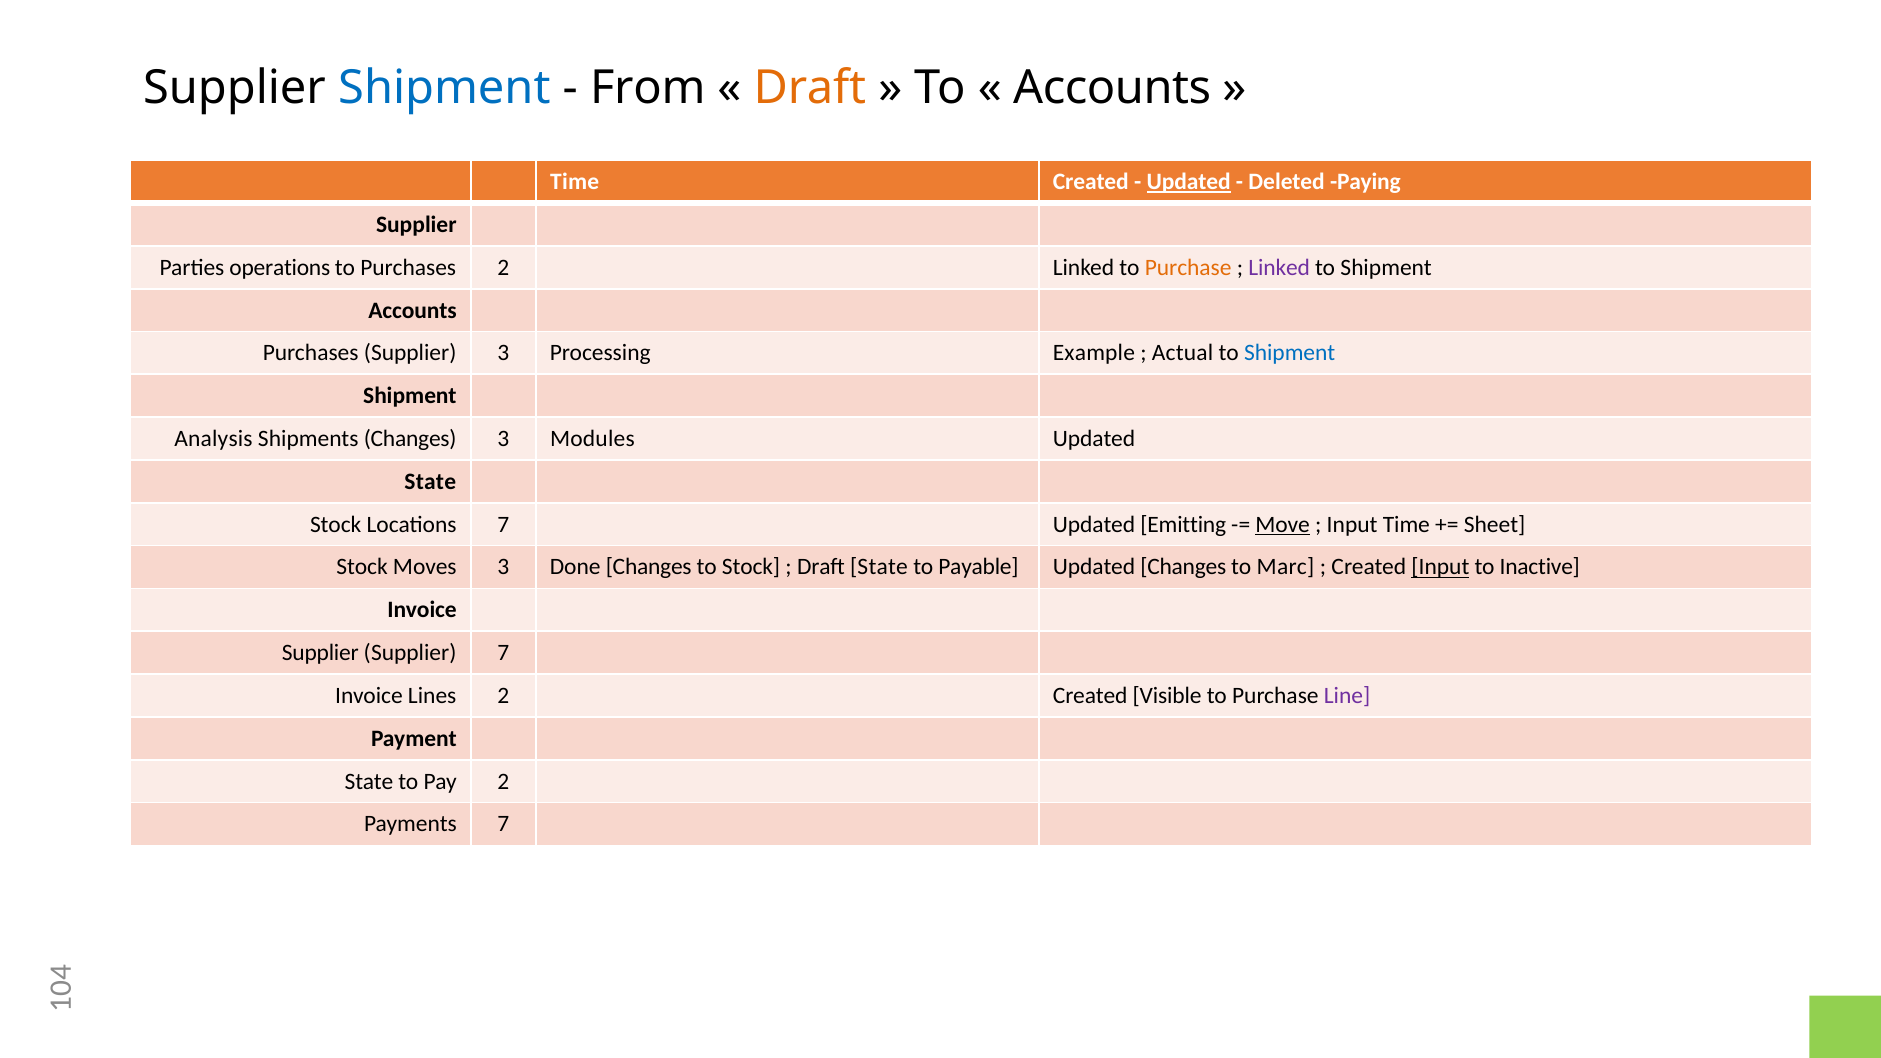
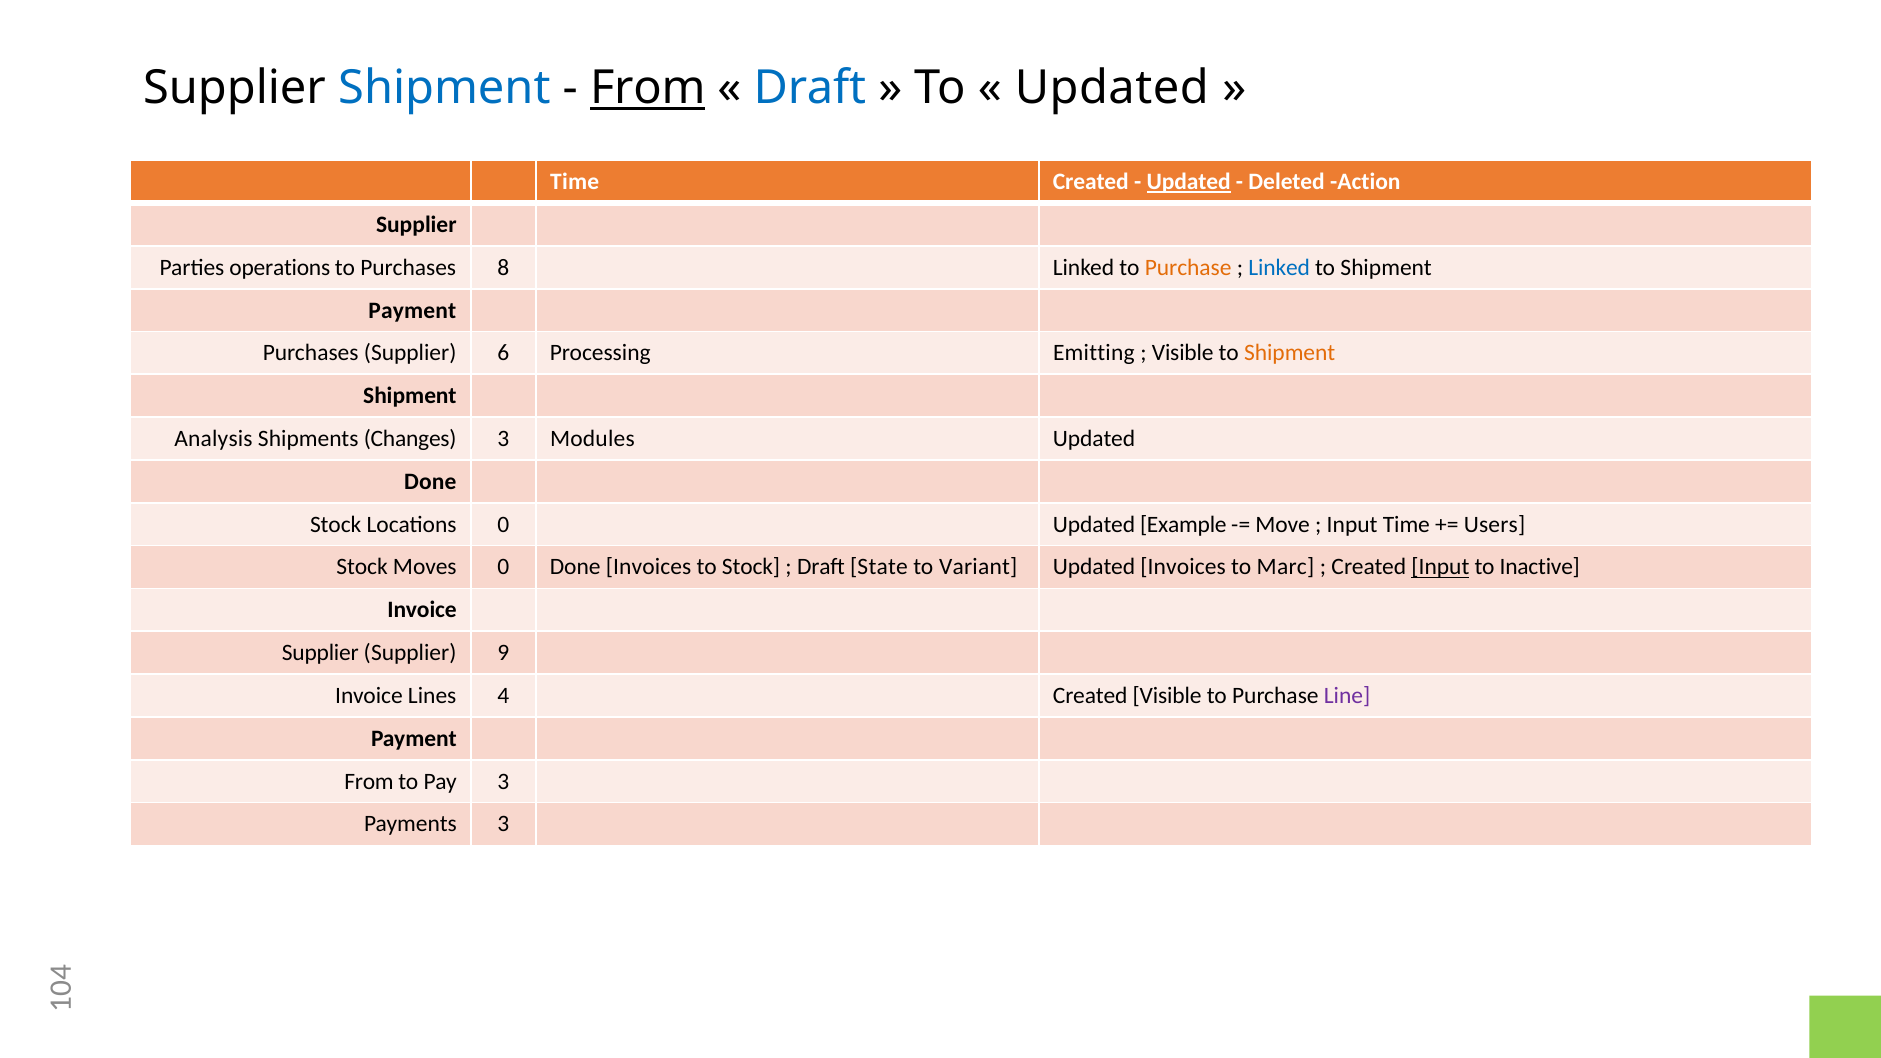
From underline: none -> present (648, 88)
Draft colour: orange -> blue (810, 88)
Accounts: Accounts -> Updated (1112, 88)
Paying: Paying -> Action (1365, 182)
Purchases 2: 2 -> 8 (503, 268)
Linked colour: purple -> blue (1279, 268)
Accounts: Accounts -> Payment (412, 310)
Supplier 3: 3 -> 6 (503, 353)
Example: Example -> Emitting (1094, 353)
Actual: Actual -> Visible (1183, 353)
Shipment colour: blue -> orange (1290, 353)
State: State -> Done (430, 482)
Locations 7: 7 -> 0 (503, 524)
Emitting: Emitting -> Example (1183, 524)
Move underline: present -> none (1283, 524)
Sheet: Sheet -> Users (1494, 524)
Moves 3: 3 -> 0 (503, 567)
Done Changes: Changes -> Invoices (649, 567)
Payable: Payable -> Variant (978, 567)
Updated Changes: Changes -> Invoices (1183, 567)
Supplier 7: 7 -> 9 (503, 653)
Lines 2: 2 -> 4 (503, 696)
State: State -> From (369, 781)
Pay 2: 2 -> 3 (503, 781)
Payments 7: 7 -> 3 (503, 824)
